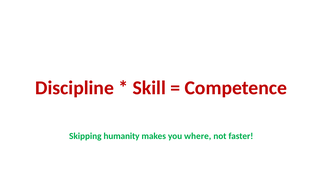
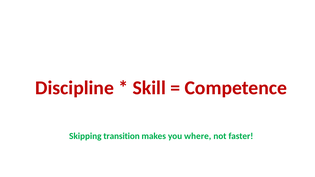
humanity: humanity -> transition (122, 136)
